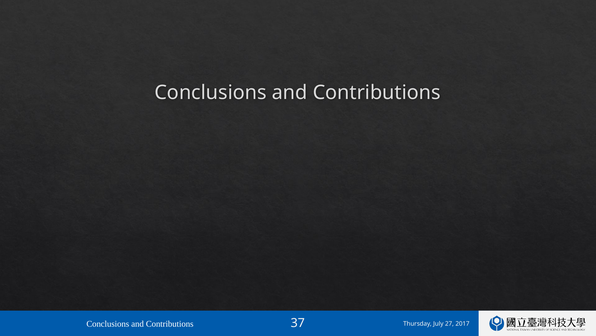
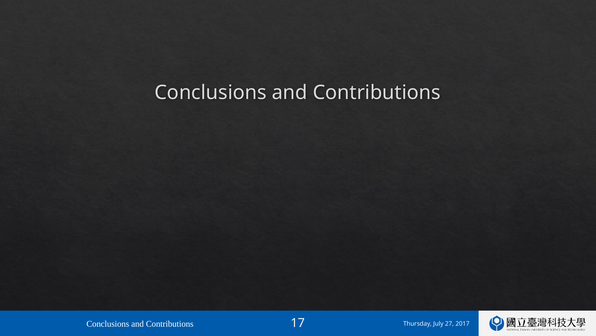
37: 37 -> 17 (298, 322)
